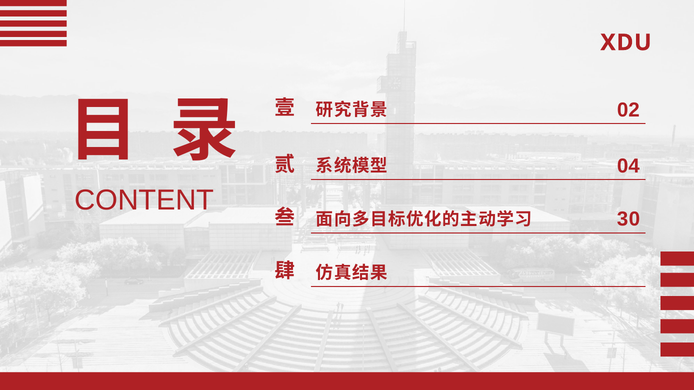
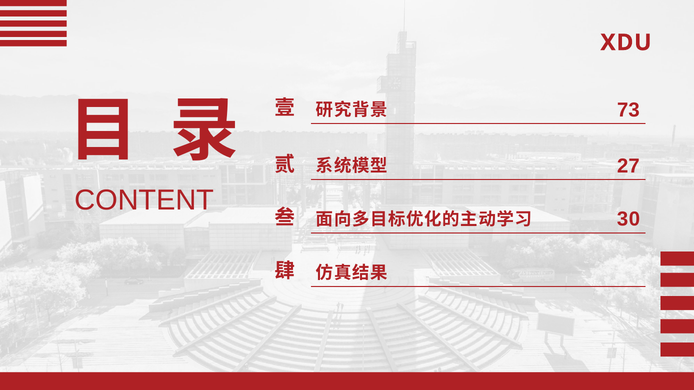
02: 02 -> 73 (628, 110)
04: 04 -> 27 (628, 166)
